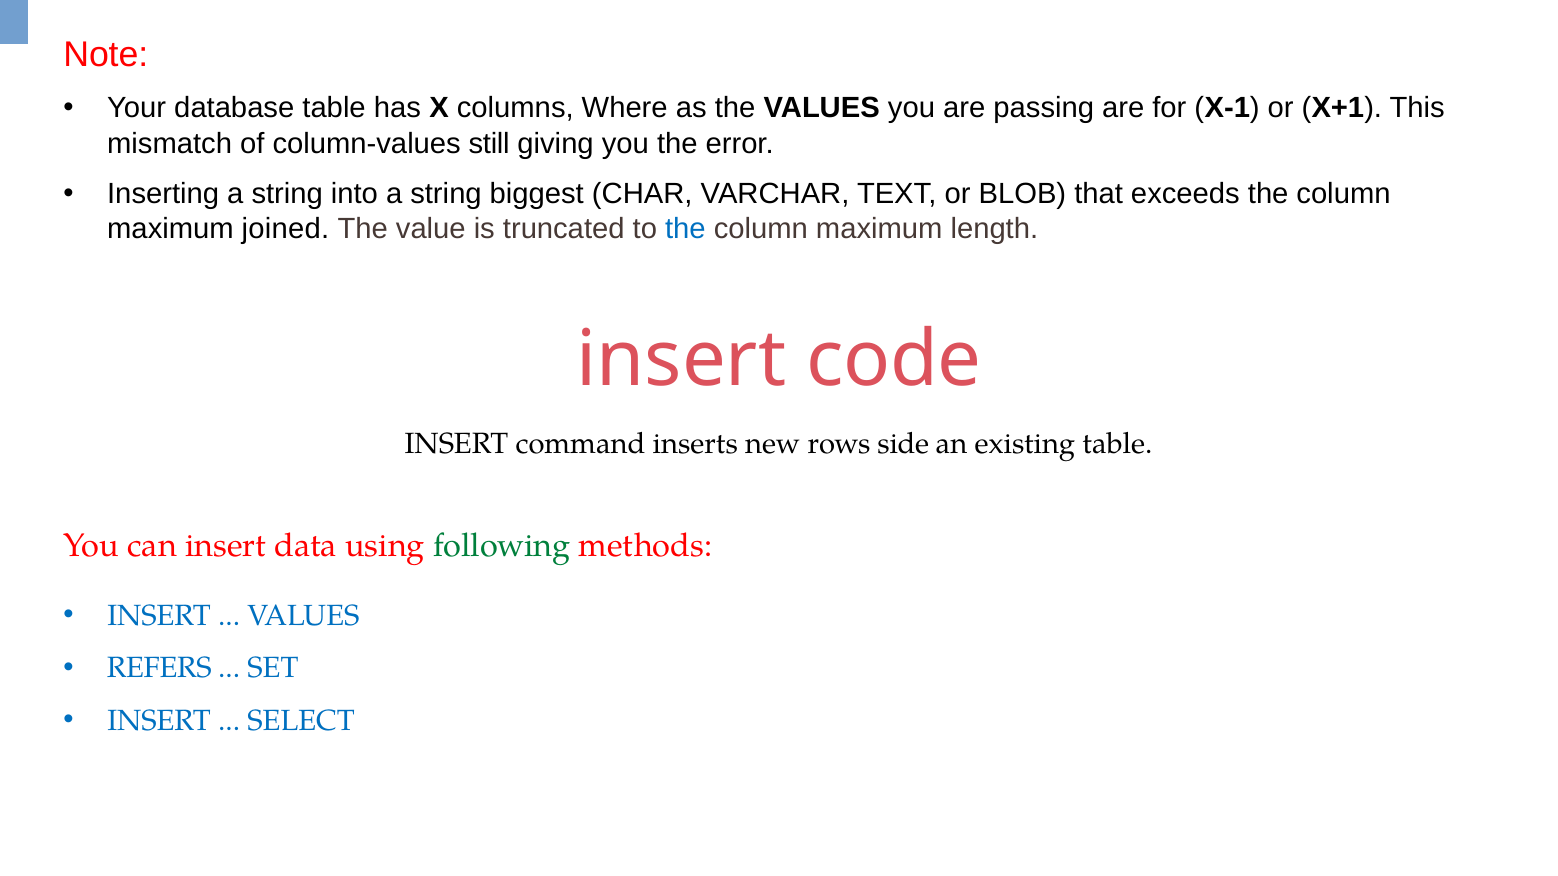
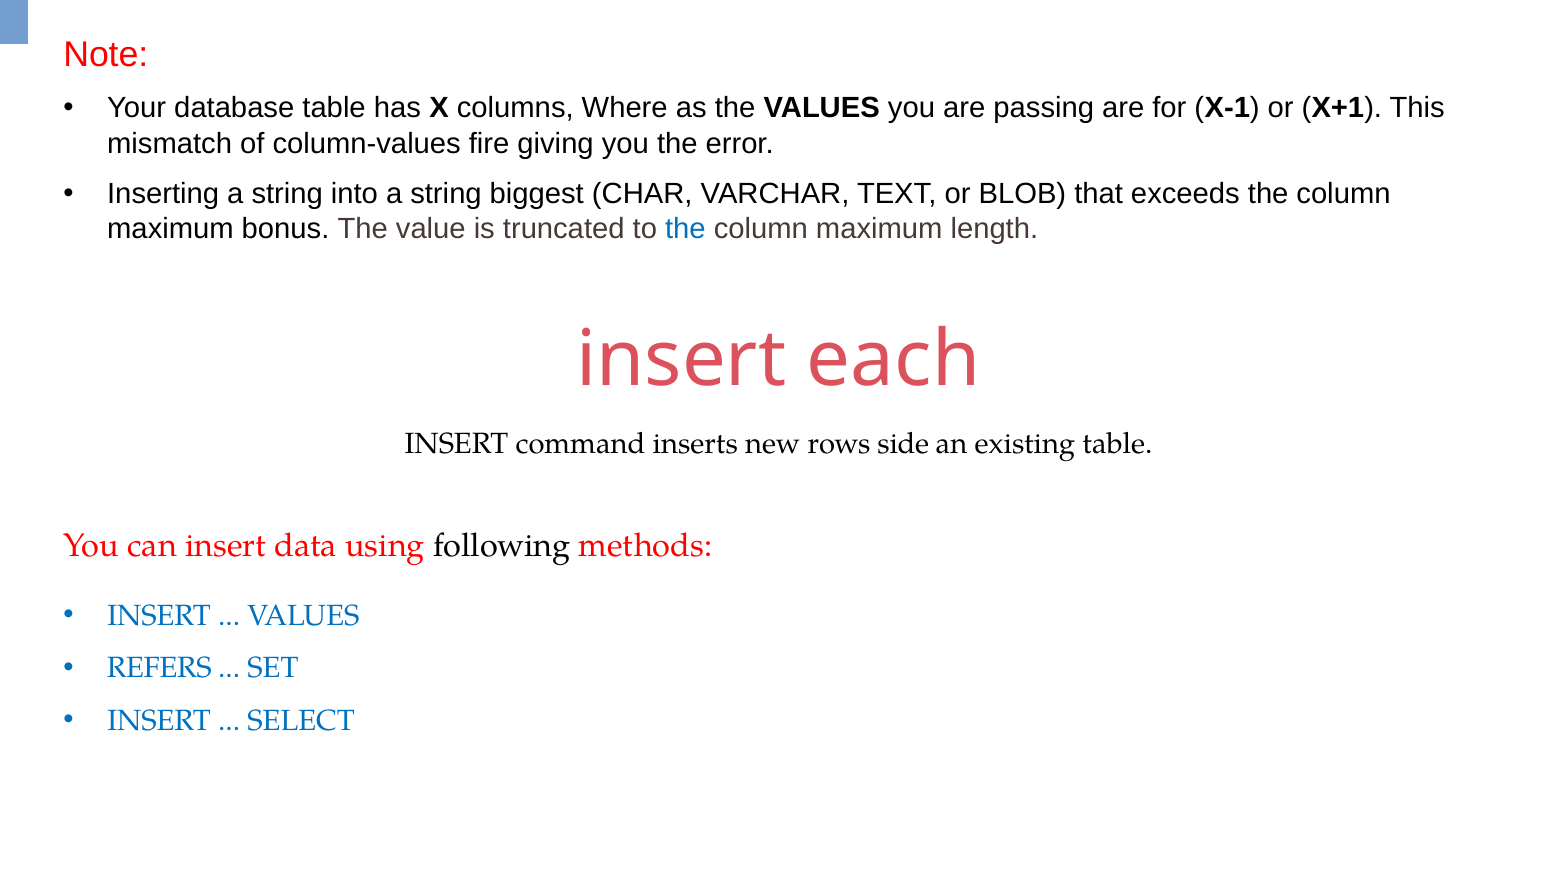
still: still -> fire (489, 143)
joined: joined -> bonus (286, 229)
code: code -> each (894, 360)
following colour: green -> black (502, 546)
